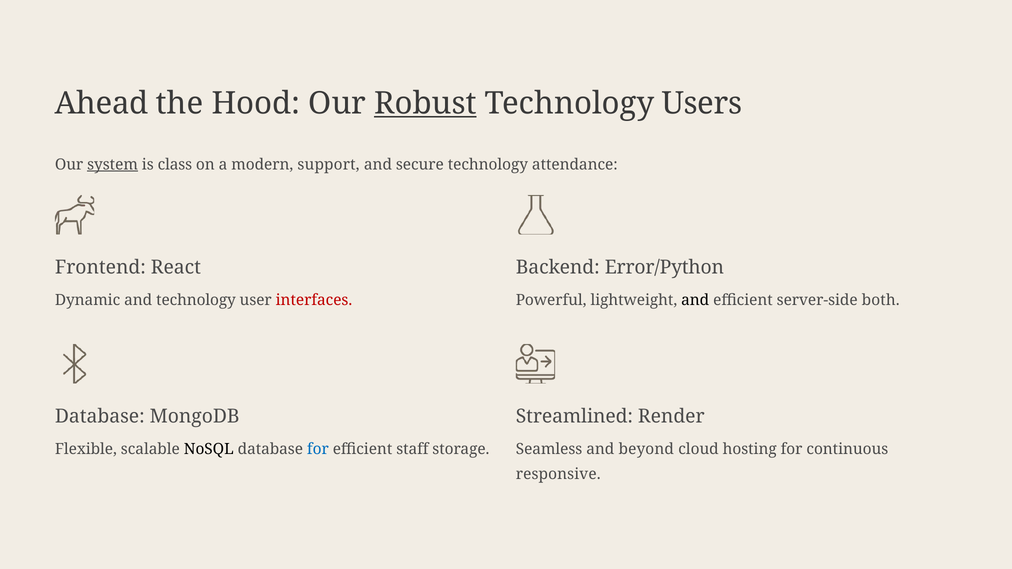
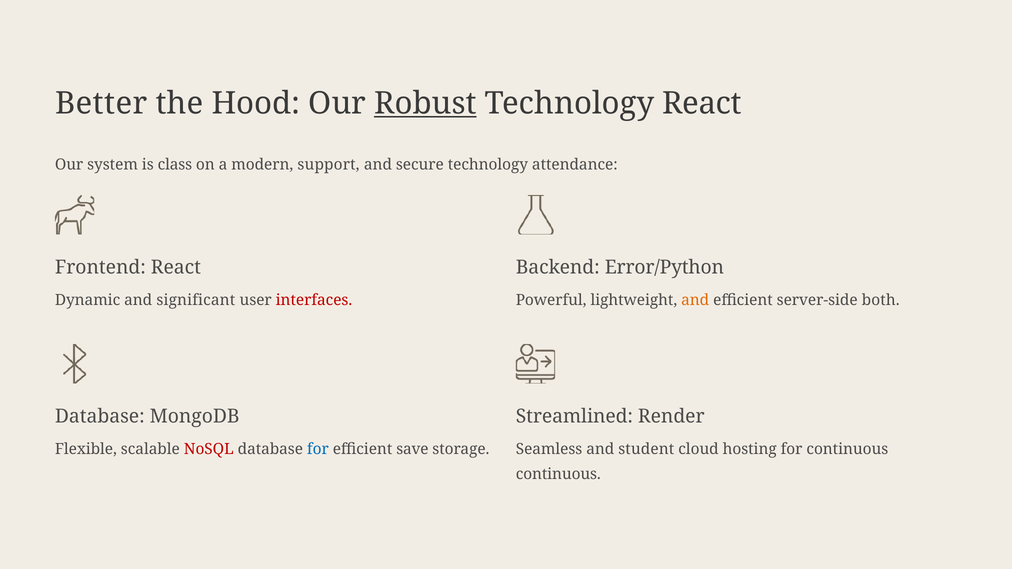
Ahead: Ahead -> Better (101, 103)
Technology Users: Users -> React (702, 103)
system underline: present -> none (113, 165)
and technology: technology -> significant (196, 300)
and colour: black -> orange (695, 300)
NoSQL colour: black -> red (209, 449)
staff: staff -> save (412, 449)
beyond: beyond -> student (646, 449)
responsive: responsive -> continuous (558, 474)
